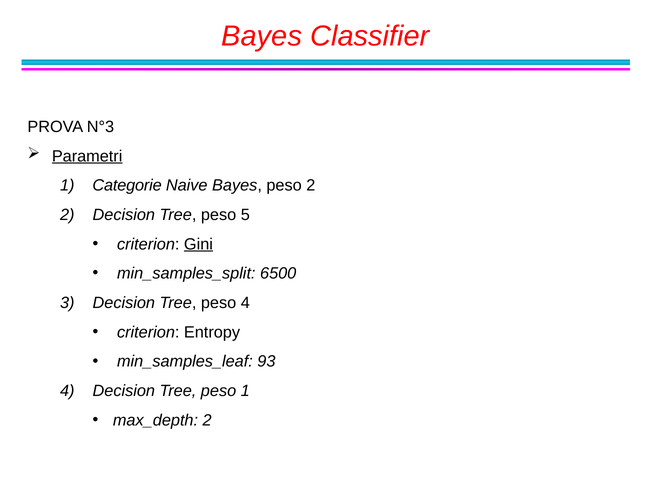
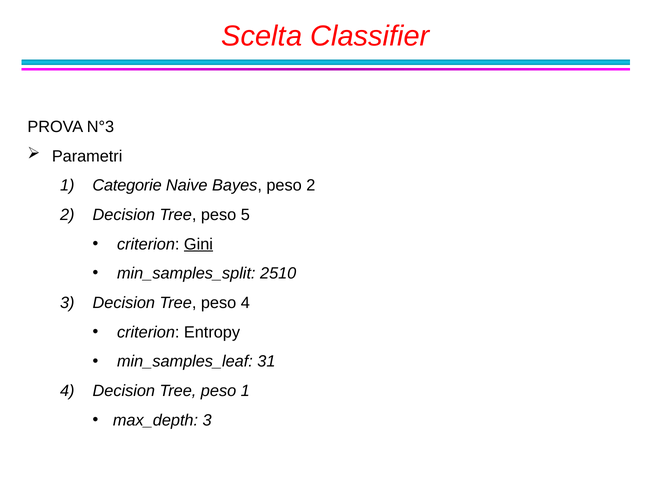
Bayes: Bayes -> Scelta (262, 36)
Parametri underline: present -> none (87, 156)
6500: 6500 -> 2510 (278, 273)
93: 93 -> 31 (266, 362)
max_depth 2: 2 -> 3 (207, 420)
